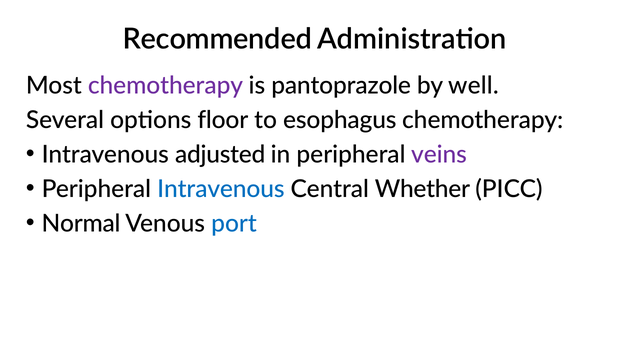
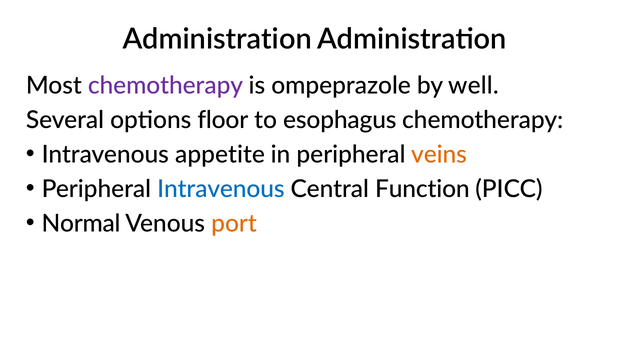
Recommended: Recommended -> Administration (217, 39)
pantoprazole: pantoprazole -> ompeprazole (341, 86)
adjusted: adjusted -> appetite (220, 155)
veins colour: purple -> orange (439, 155)
Whether: Whether -> Function (422, 189)
port colour: blue -> orange (234, 223)
